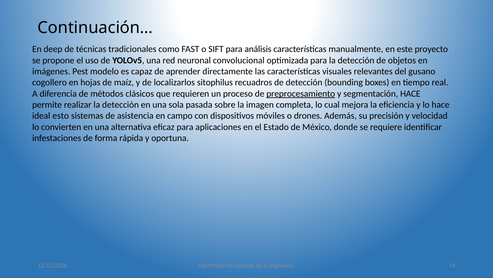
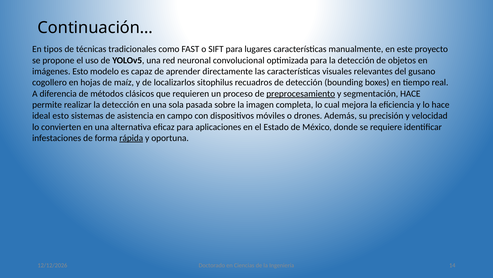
deep: deep -> tipos (53, 49)
análisis: análisis -> lugares (258, 49)
imágenes Pest: Pest -> Esto (80, 71)
rápida underline: none -> present (131, 138)
